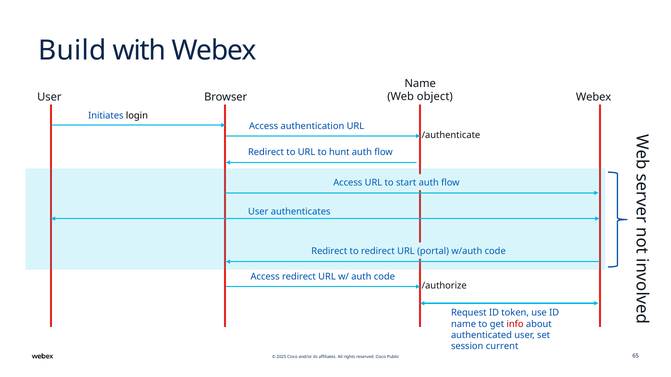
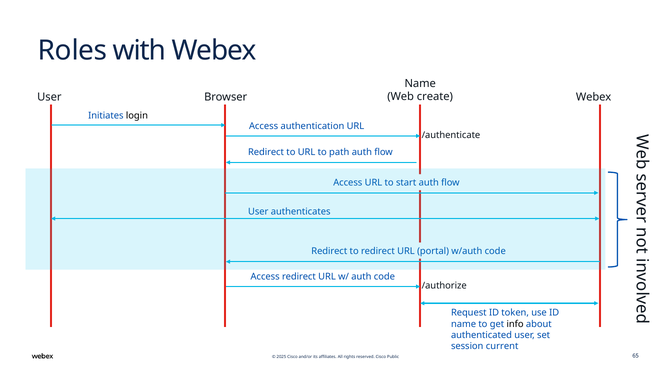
Build: Build -> Roles (73, 51)
object: object -> create (435, 97)
hunt: hunt -> path (339, 153)
info colour: red -> black (515, 324)
